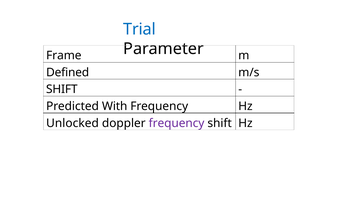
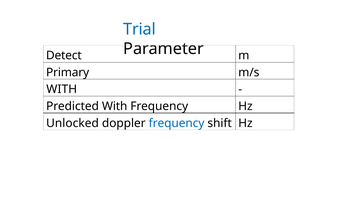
Frame: Frame -> Detect (64, 55)
Defined: Defined -> Primary (68, 72)
SHIFT: SHIFT -> WITH (62, 89)
frequency colour: purple -> blue (177, 123)
